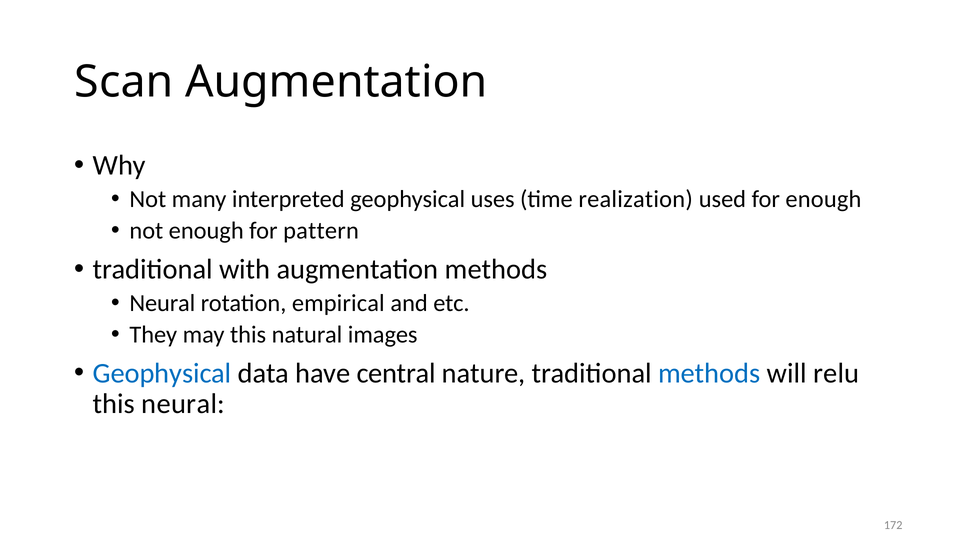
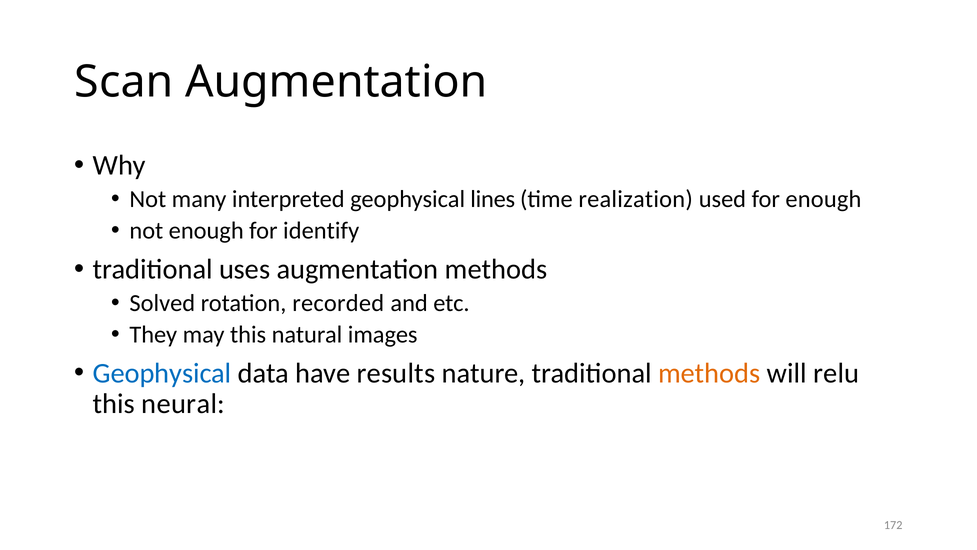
uses: uses -> lines (493, 199)
pattern: pattern -> identify (321, 230)
with: with -> uses (245, 269)
Neural: Neural -> Solved (162, 303)
empirical: empirical -> recorded (338, 303)
central: central -> results (396, 373)
methods colour: blue -> orange (709, 373)
